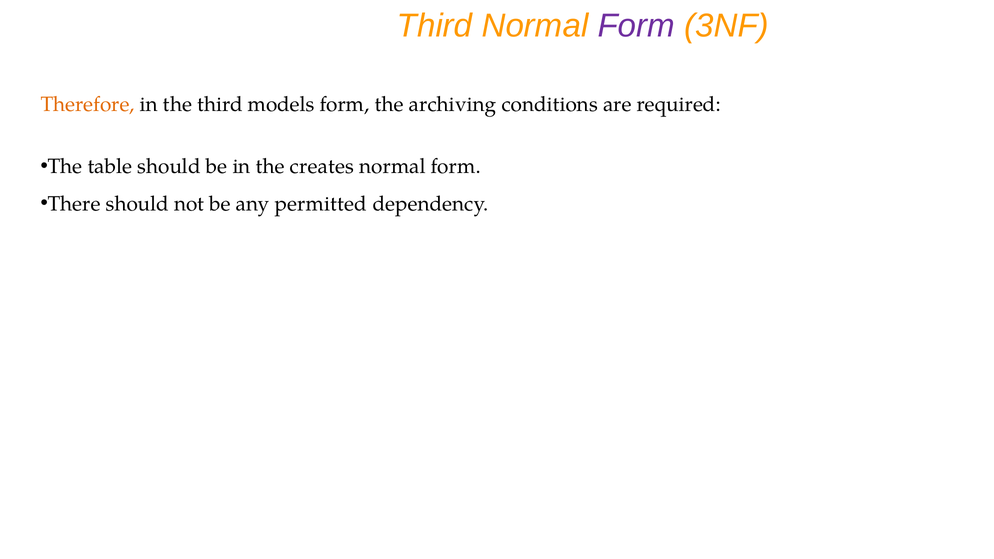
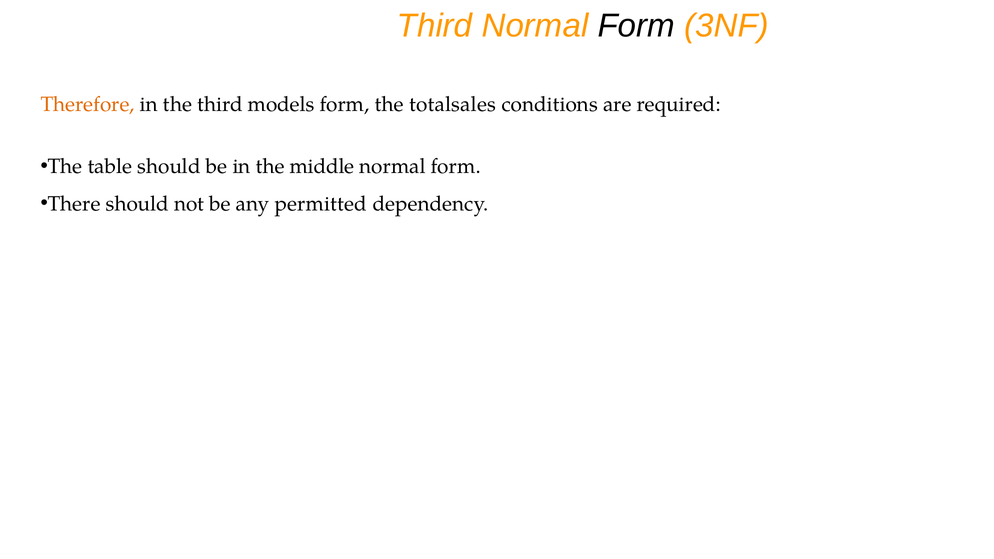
Form colour: purple -> black (636, 26)
archiving: archiving -> totalsales (453, 104)
creates: creates -> middle (322, 167)
